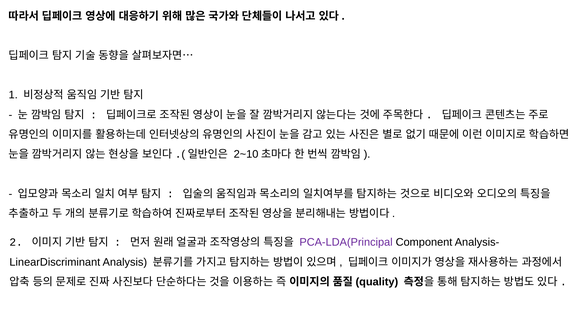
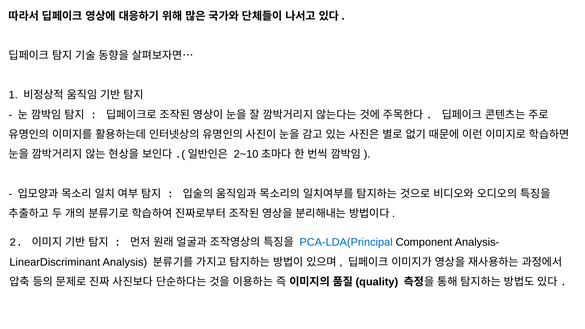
PCA-LDA(Principal colour: purple -> blue (346, 242)
